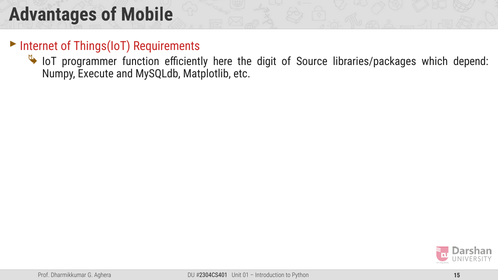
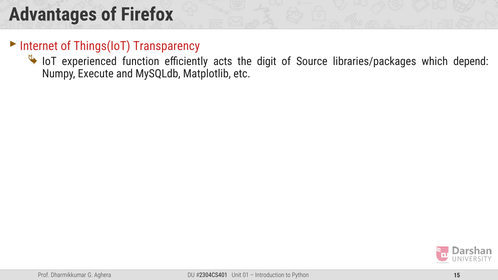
Mobile: Mobile -> Firefox (147, 14)
Requirements: Requirements -> Transparency (167, 46)
programmer: programmer -> experienced (89, 61)
here: here -> acts (223, 61)
